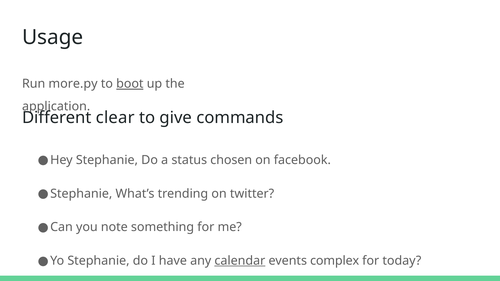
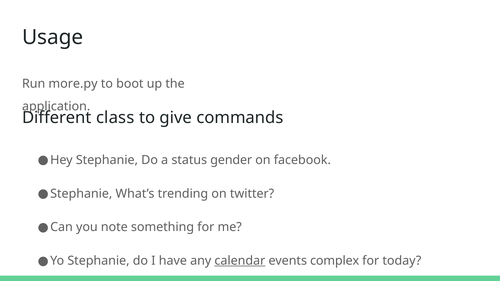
boot underline: present -> none (130, 84)
clear: clear -> class (115, 118)
chosen: chosen -> gender (231, 160)
